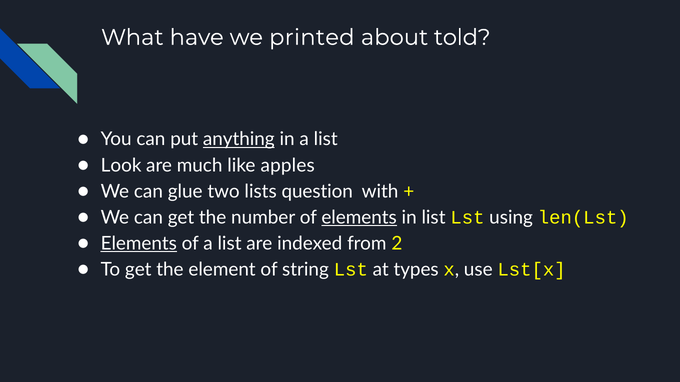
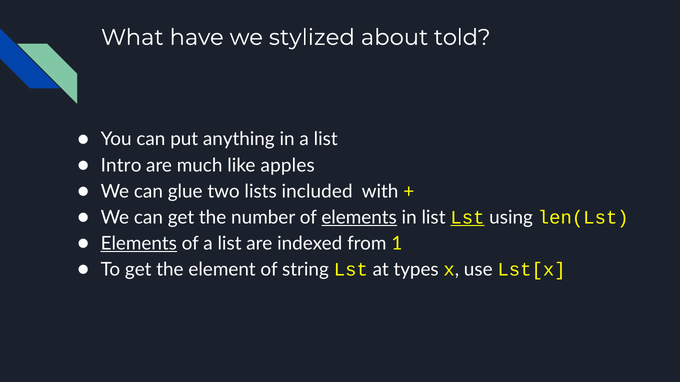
printed: printed -> stylized (312, 37)
anything underline: present -> none (239, 139)
Look: Look -> Intro (121, 166)
question: question -> included (317, 192)
Lst underline: none -> present (467, 218)
2: 2 -> 1 (397, 244)
